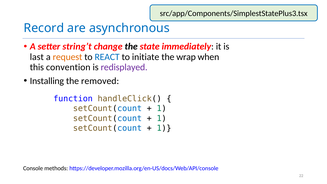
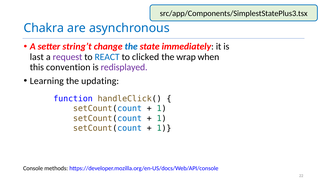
Record: Record -> Chakra (44, 28)
the colour: black -> blue (131, 47)
request colour: orange -> purple (68, 57)
initiate: initiate -> clicked (146, 57)
Installing: Installing -> Learning (47, 81)
removed: removed -> updating (100, 81)
